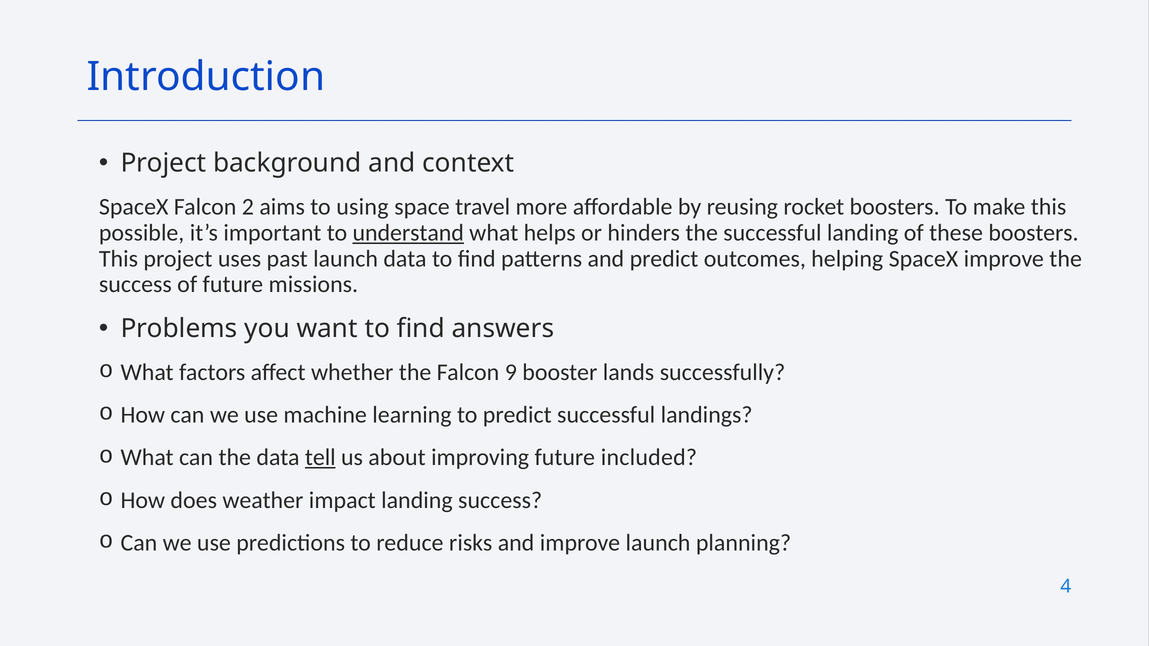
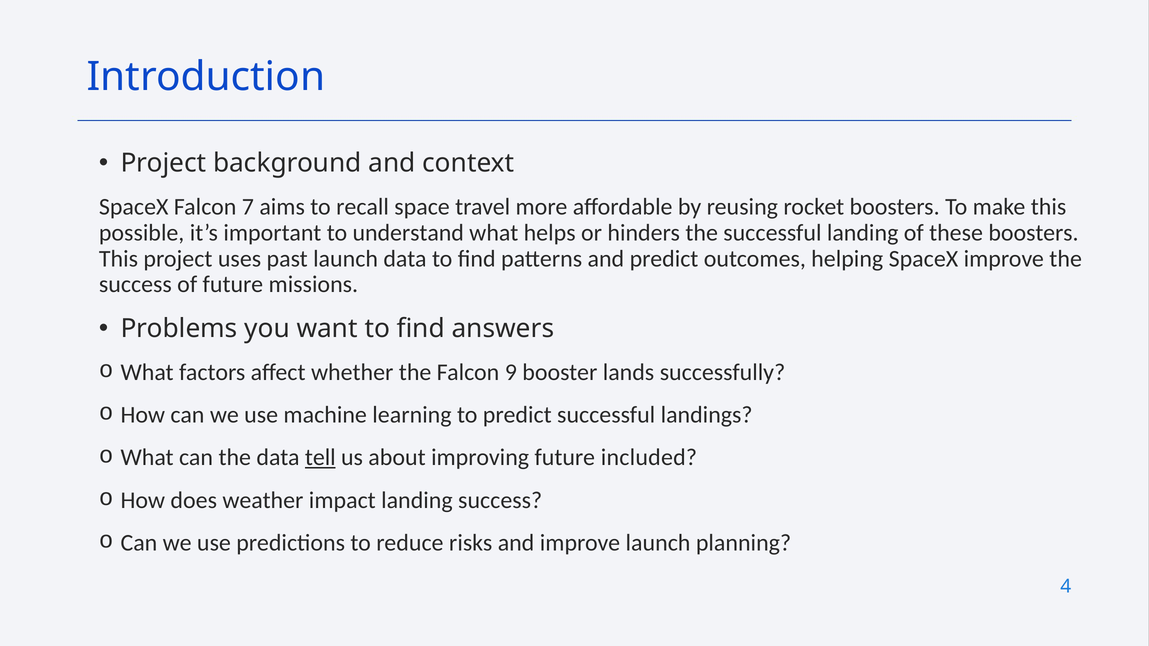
2: 2 -> 7 (248, 207)
using: using -> recall (363, 207)
understand underline: present -> none (408, 233)
